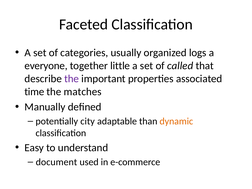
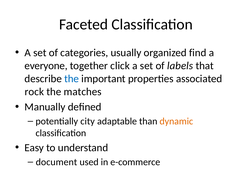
logs: logs -> find (198, 53)
little: little -> click (120, 66)
called: called -> labels (180, 66)
the colour: purple -> blue (72, 79)
time: time -> rock (34, 92)
